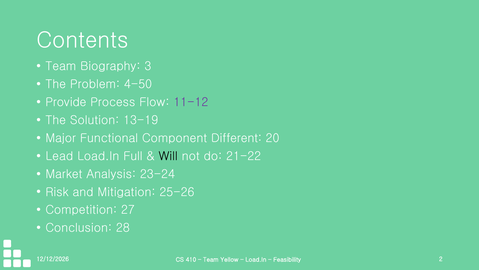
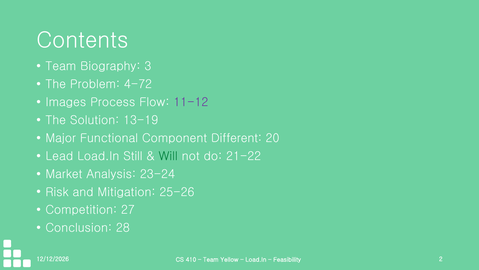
4-50: 4-50 -> 4-72 (138, 84)
Provide: Provide -> Images (66, 102)
Full: Full -> Still (133, 156)
Will colour: black -> green (168, 156)
